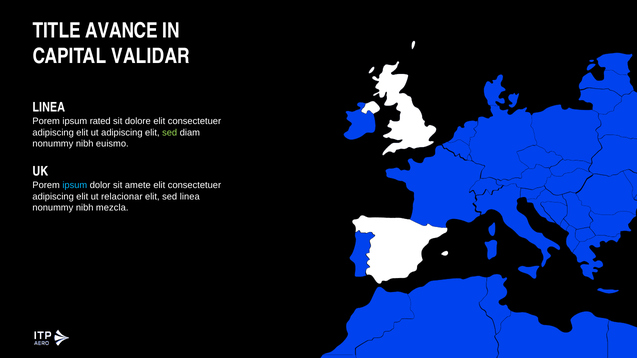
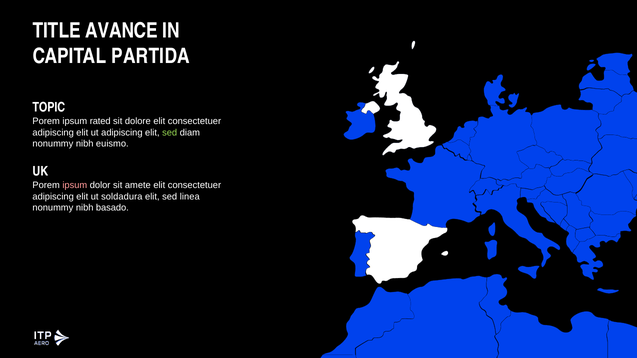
VALIDAR: VALIDAR -> PARTIDA (151, 56)
LINEA: LINEA -> TOPIC (49, 107)
ipsum colour: light blue -> pink (75, 185)
relacionar: relacionar -> soldadura (122, 197)
mezcla: mezcla -> basado (112, 208)
